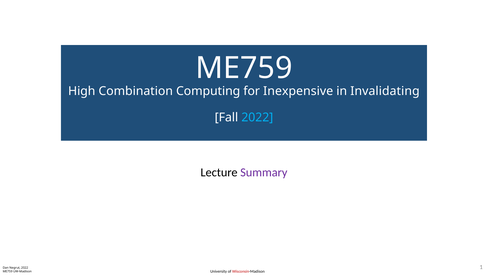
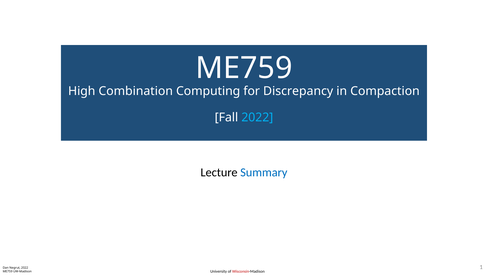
Inexpensive: Inexpensive -> Discrepancy (298, 91)
Invalidating: Invalidating -> Compaction (385, 91)
Summary colour: purple -> blue (264, 172)
